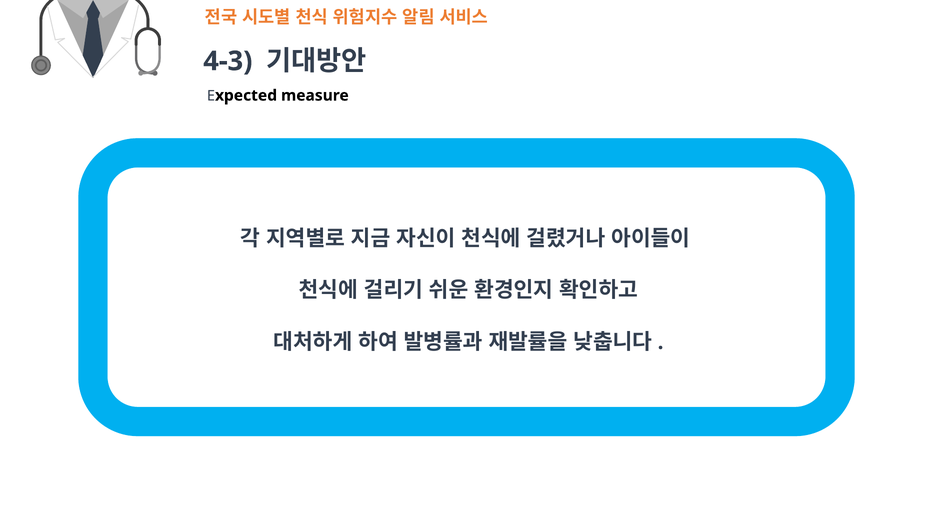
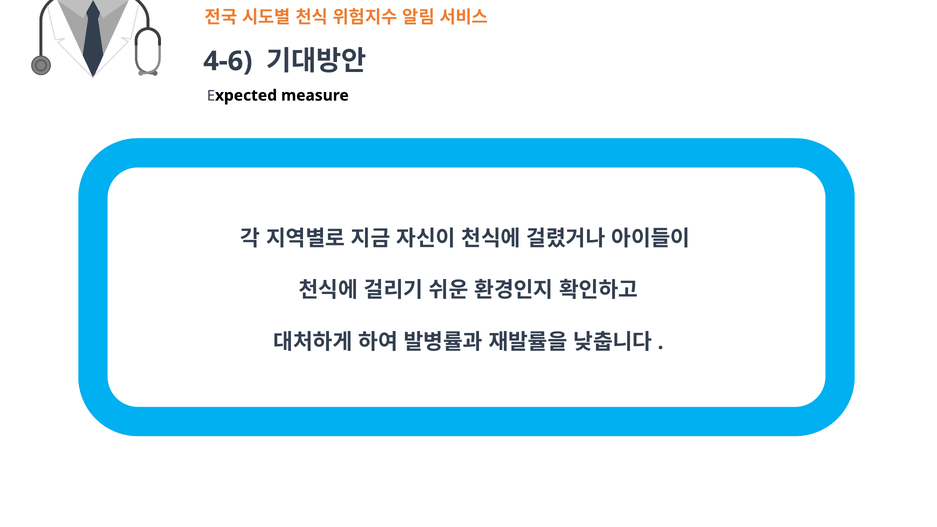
4-3: 4-3 -> 4-6 (228, 61)
